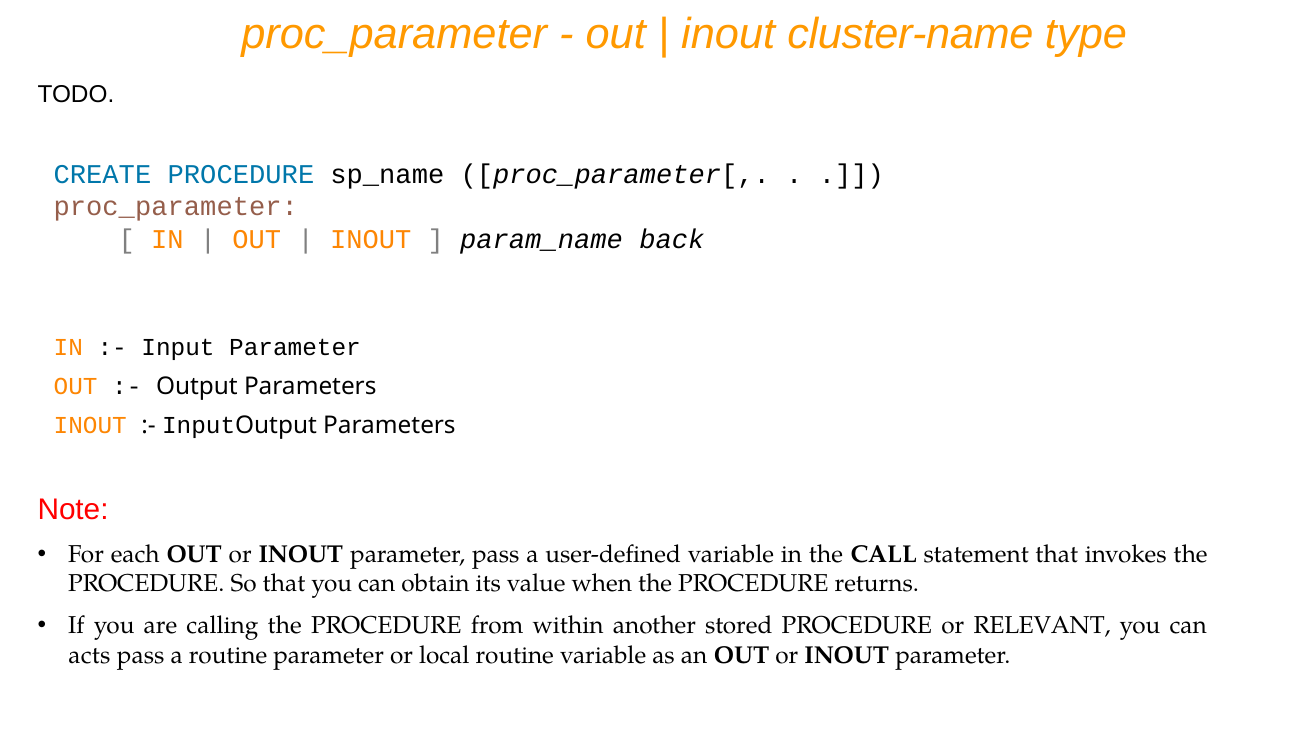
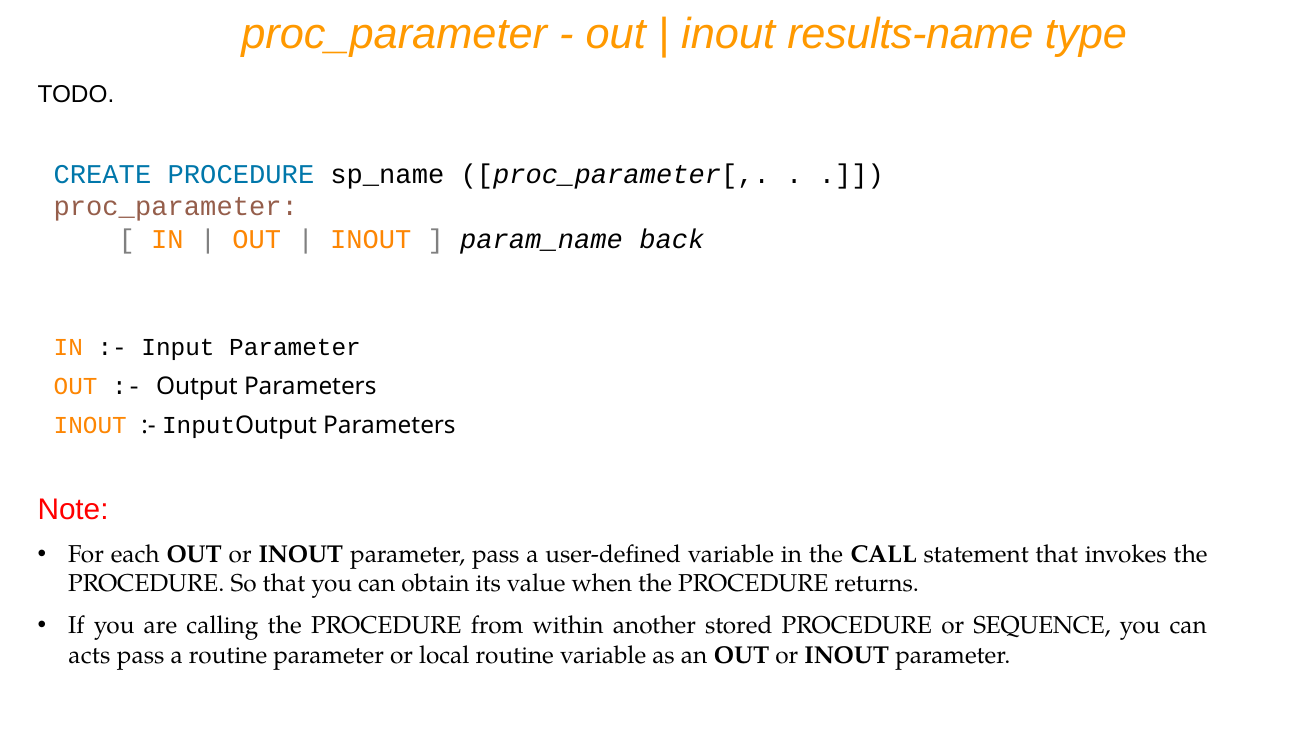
cluster-name: cluster-name -> results-name (910, 34)
RELEVANT: RELEVANT -> SEQUENCE (1042, 626)
